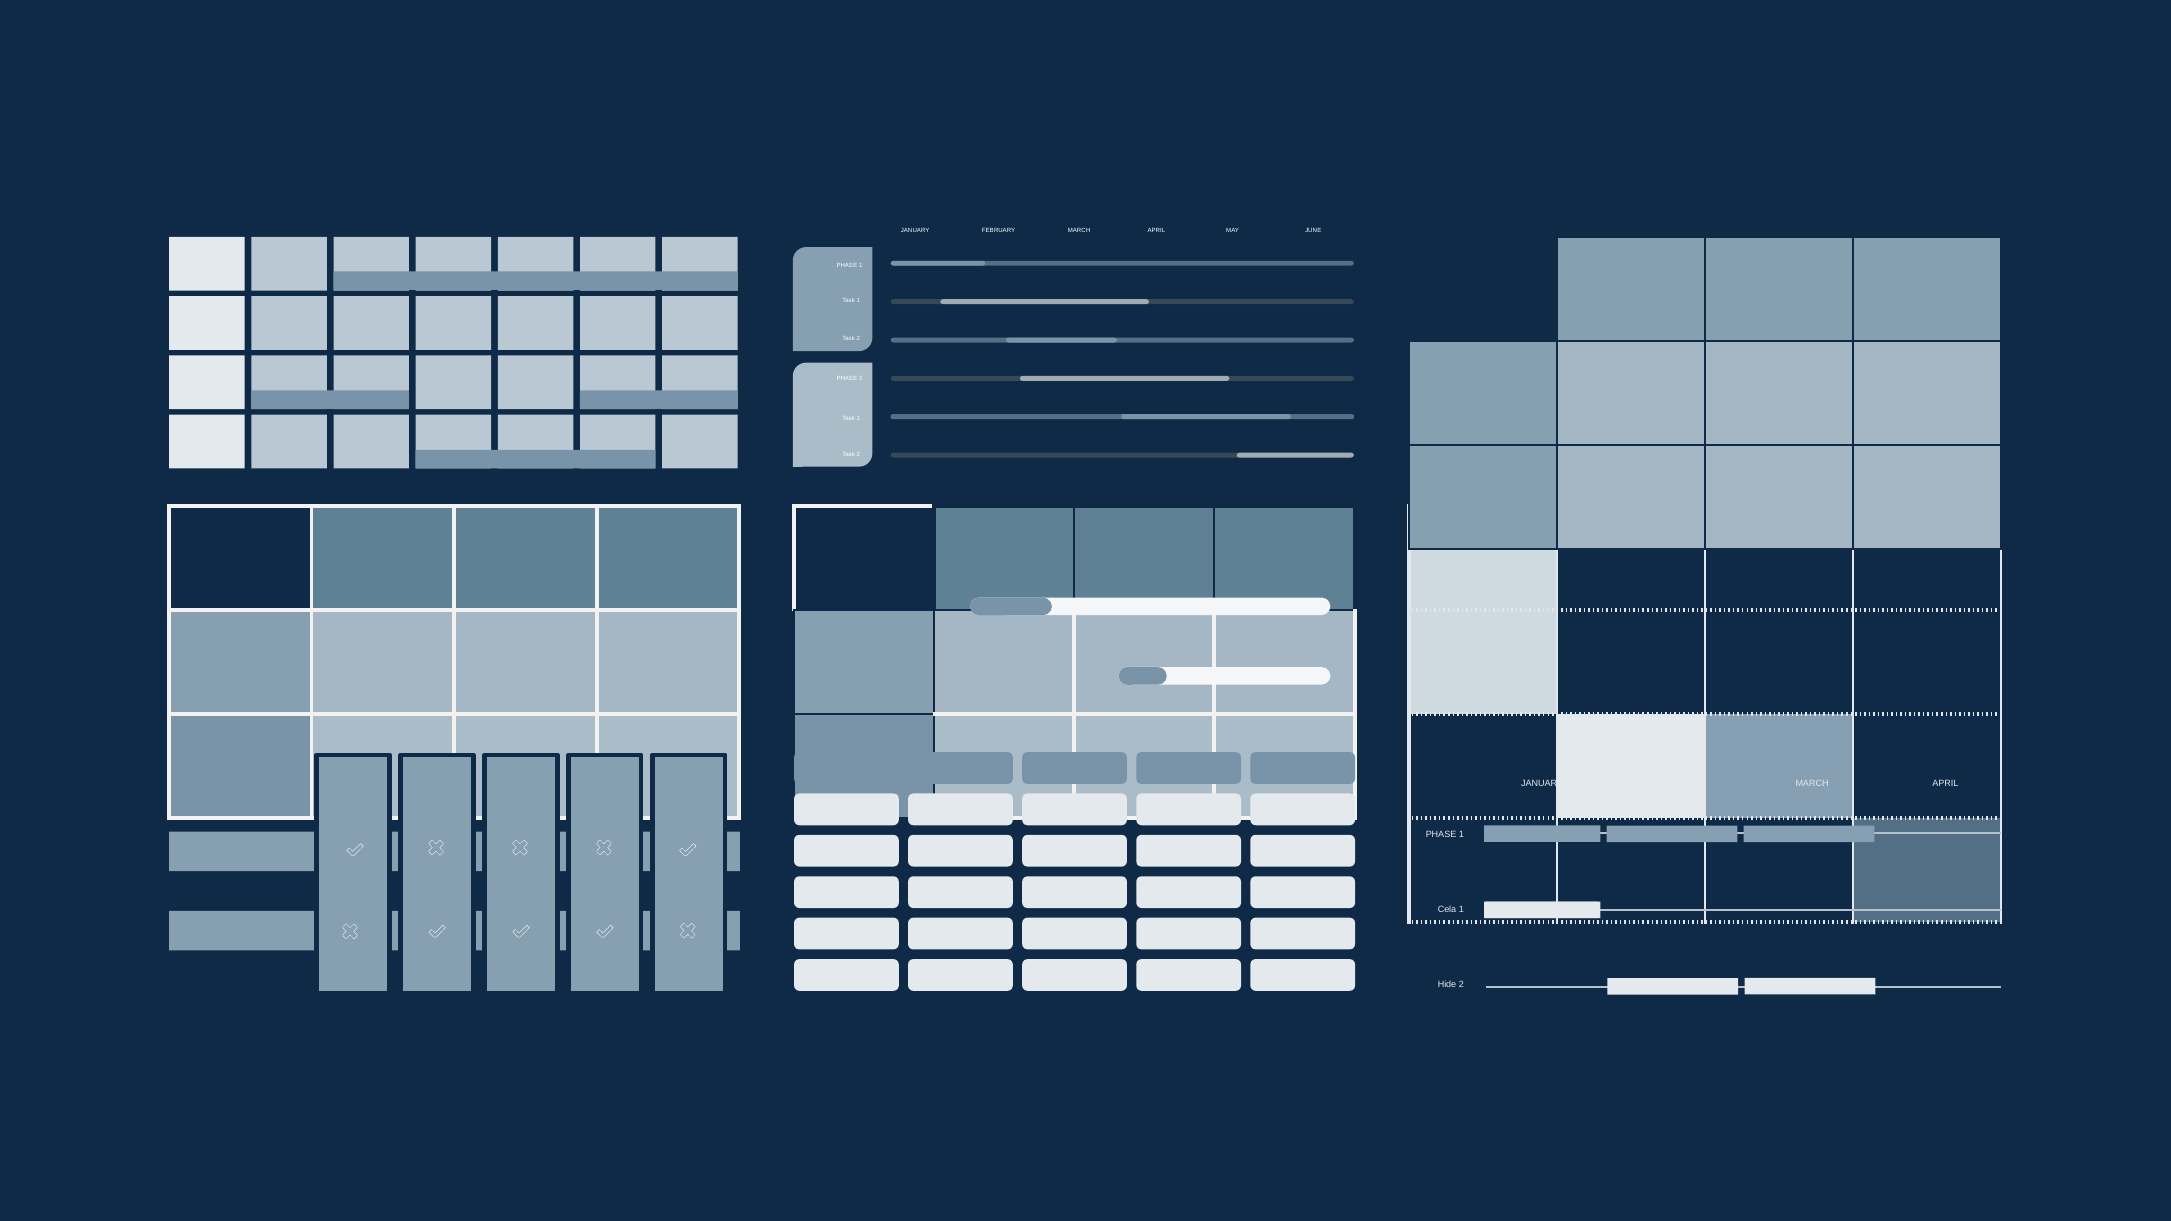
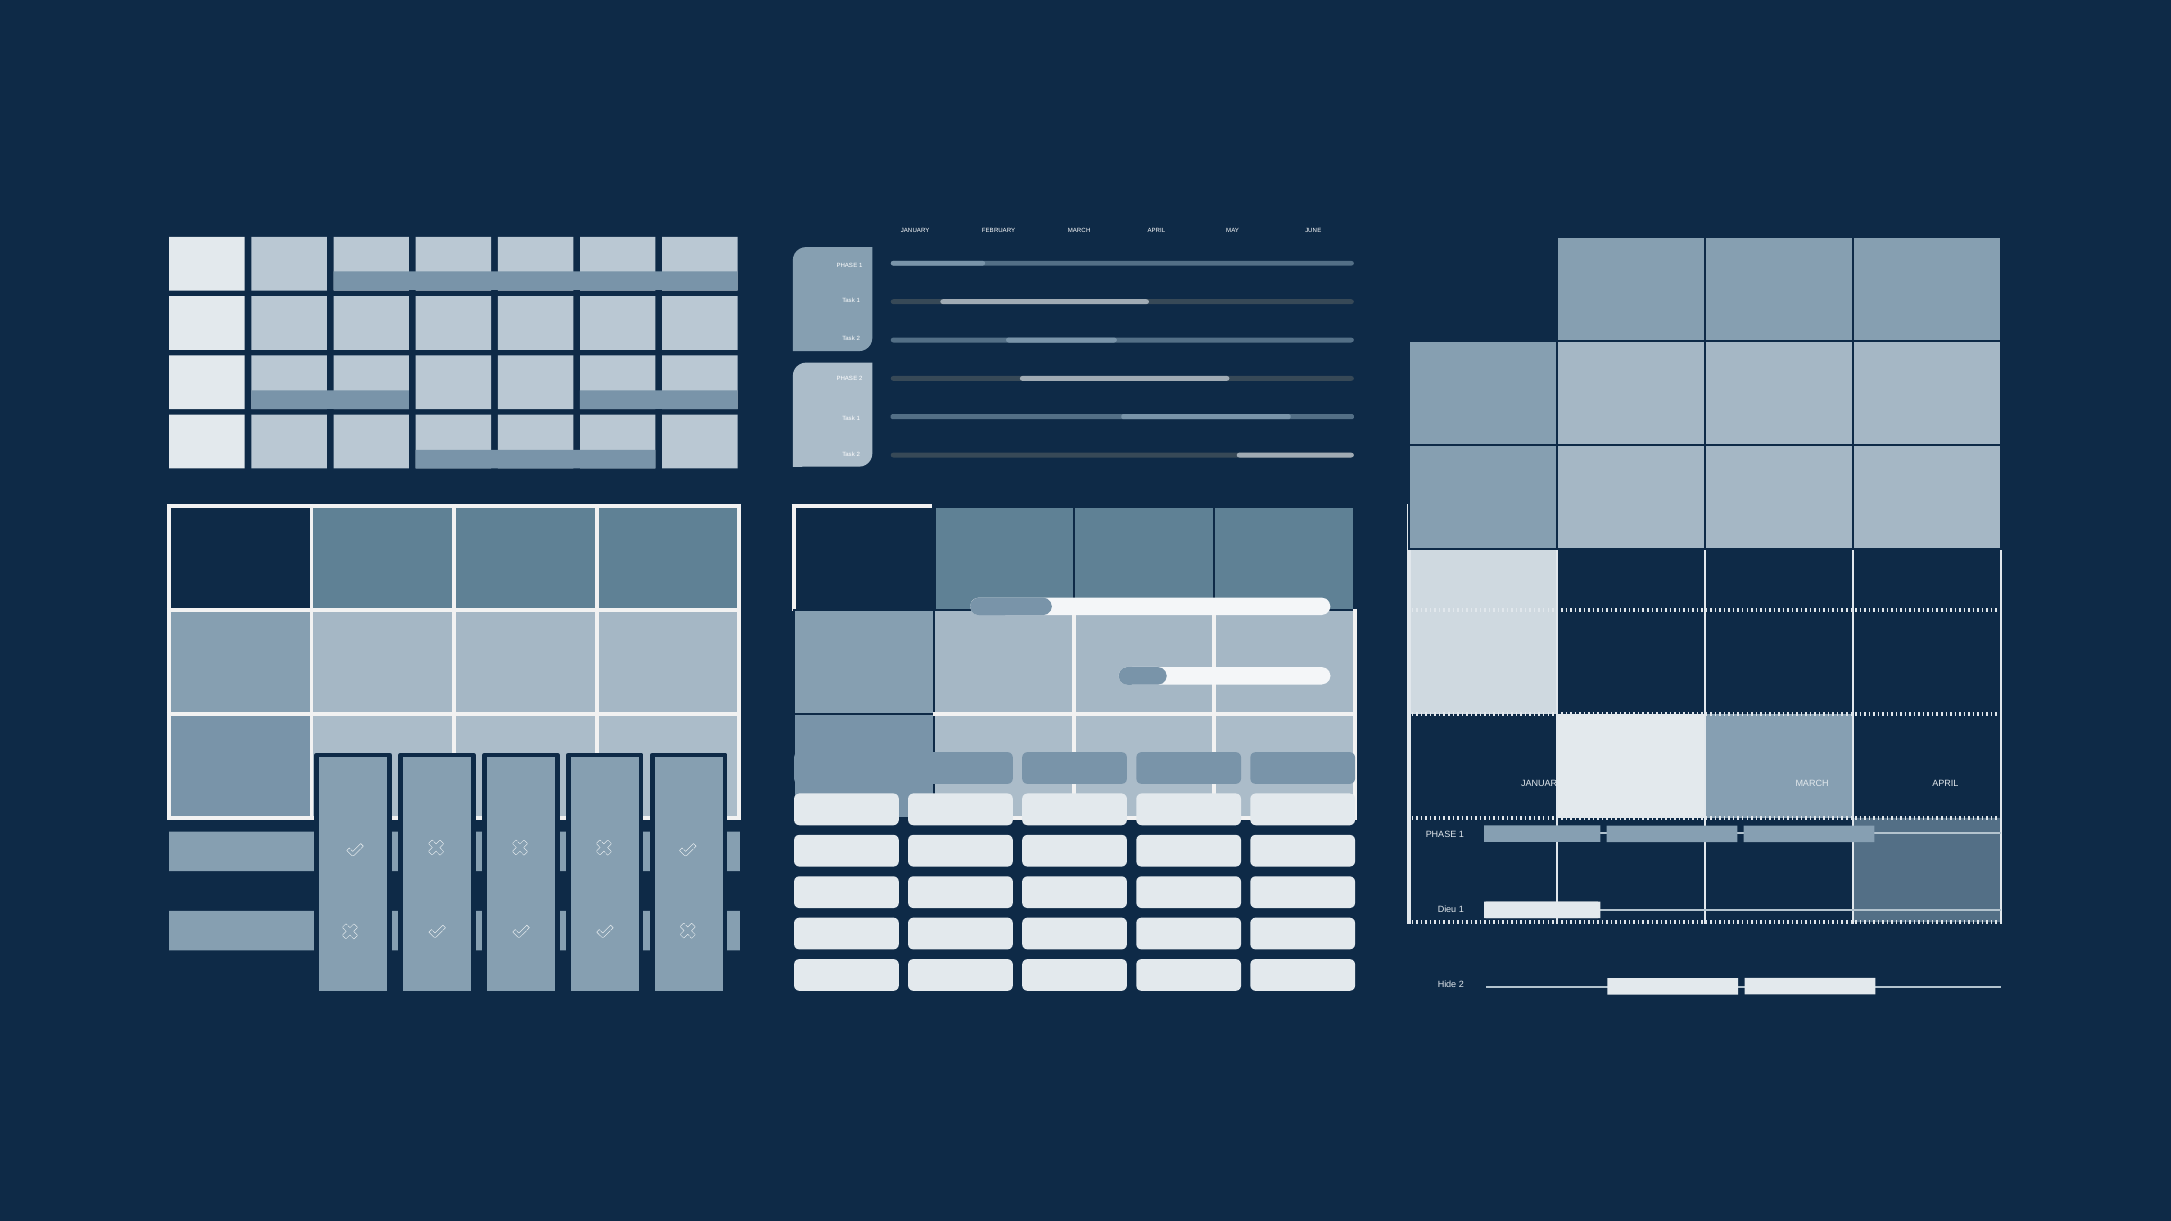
Cela: Cela -> Dieu (1447, 909)
